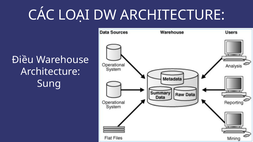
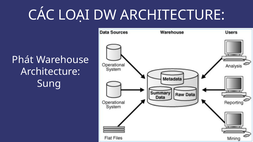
Điều: Điều -> Phát (23, 60)
